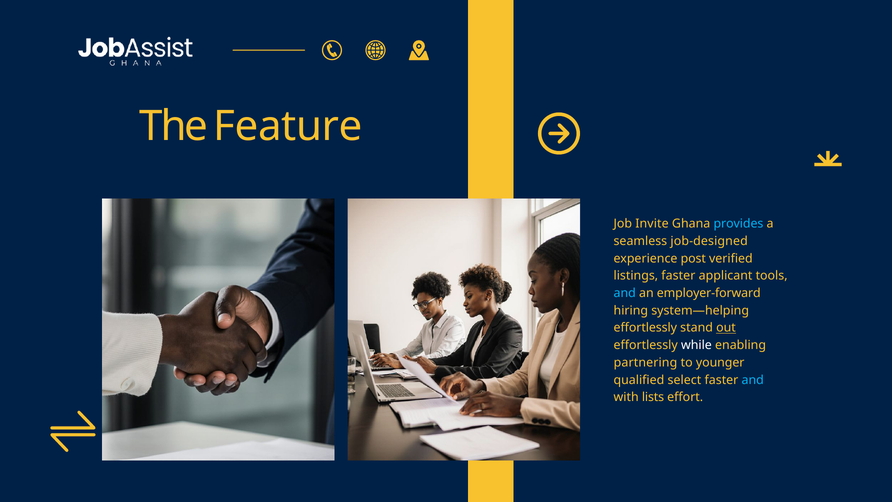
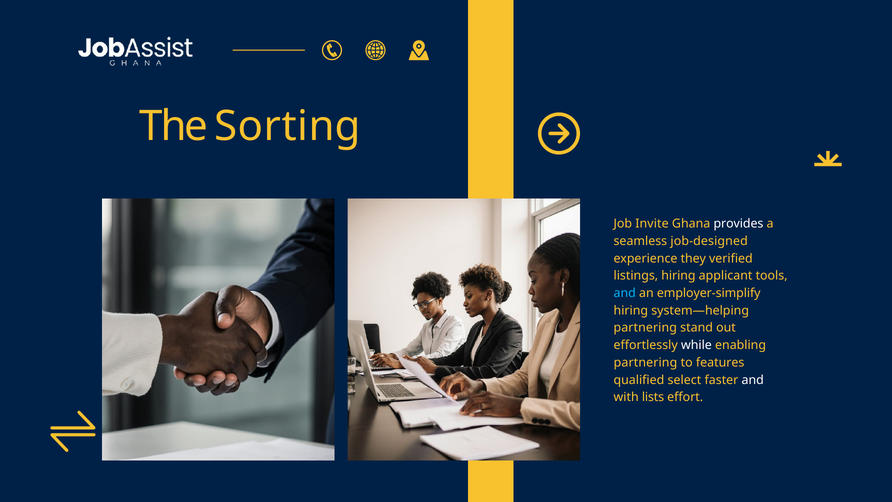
Feature: Feature -> Sorting (288, 126)
provides colour: light blue -> white (738, 224)
post: post -> they (693, 258)
listings faster: faster -> hiring (678, 276)
employer-forward: employer-forward -> employer-simplify (709, 293)
effortlessly: effortlessly -> partnering (645, 328)
out underline: present -> none (726, 328)
younger: younger -> features (720, 362)
and colour: light blue -> white (753, 380)
